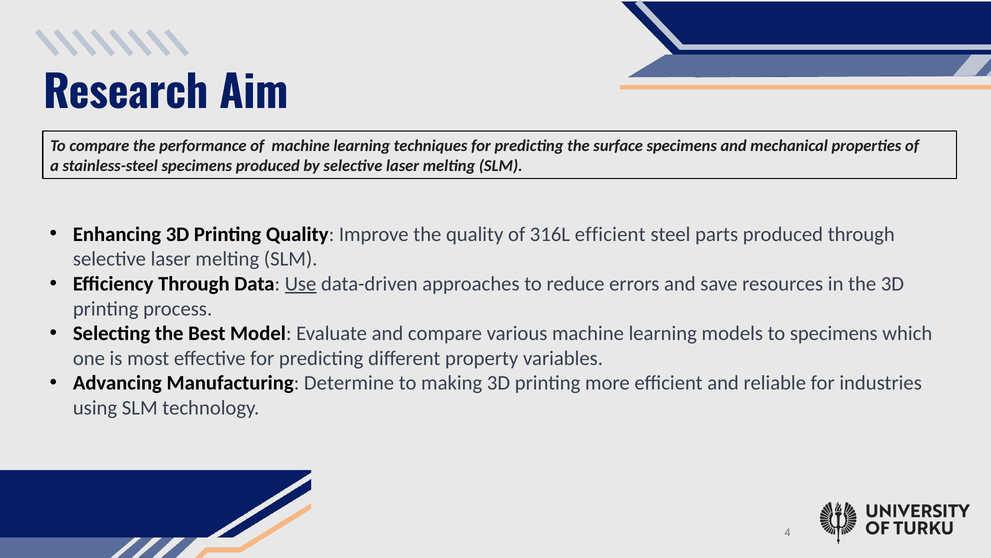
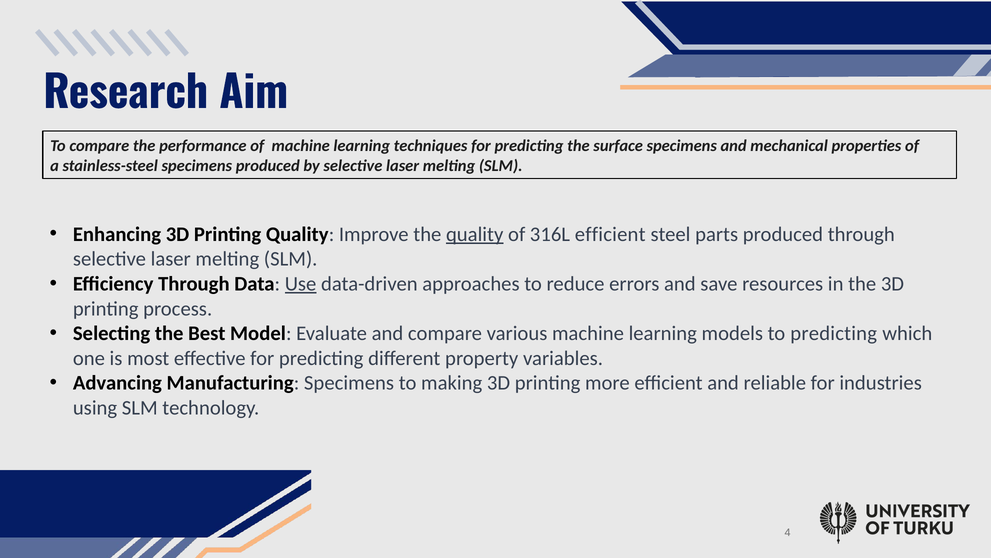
quality underline: none -> present (475, 234)
to specimens: specimens -> predicting (834, 333)
Manufacturing Determine: Determine -> Specimens (349, 383)
